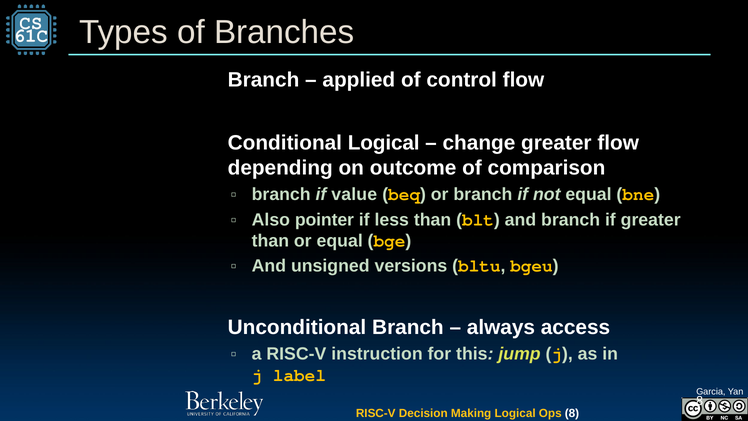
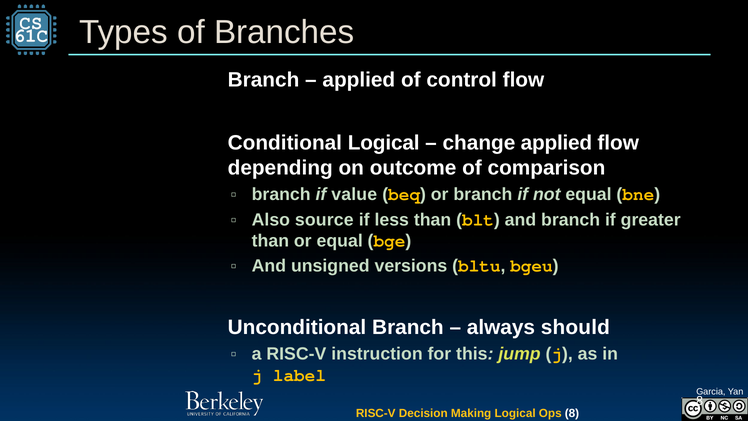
change greater: greater -> applied (556, 143)
pointer: pointer -> source (324, 220)
access: access -> should (575, 327)
